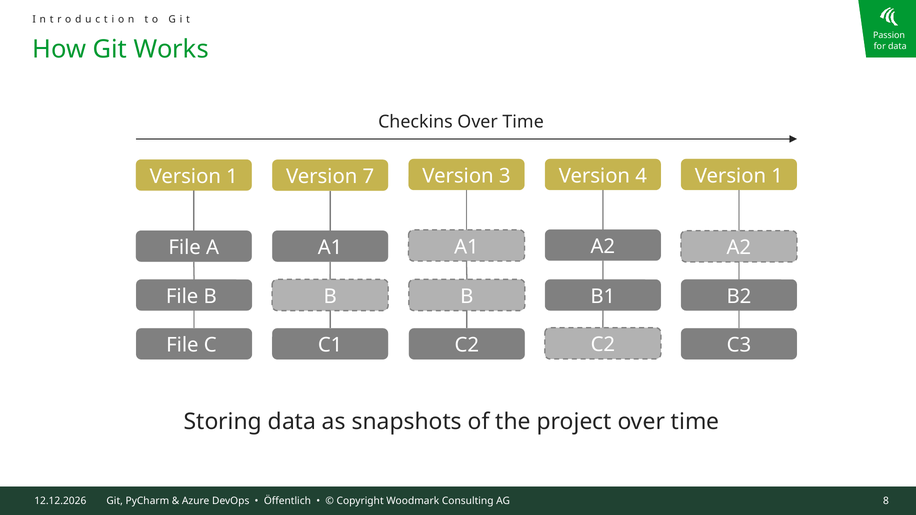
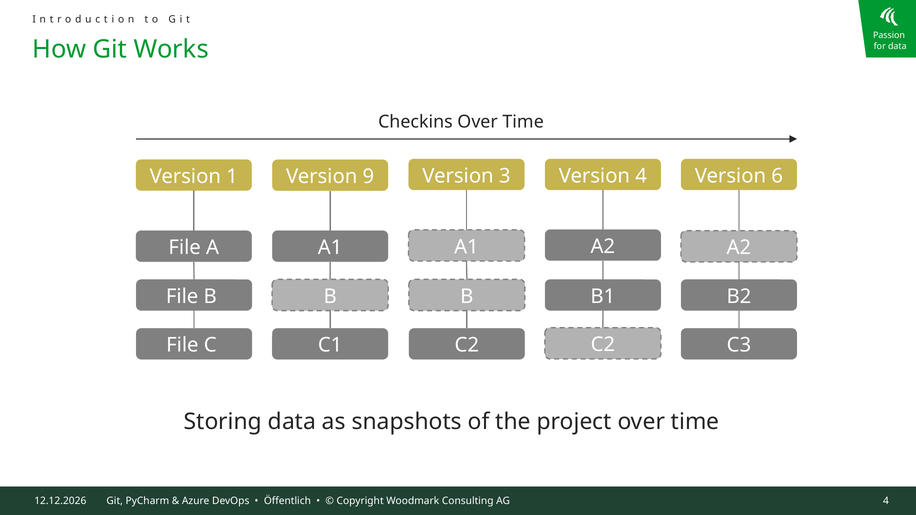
7: 7 -> 9 (368, 177)
4 Version 1: 1 -> 6 (777, 176)
AG 8: 8 -> 4 (886, 501)
